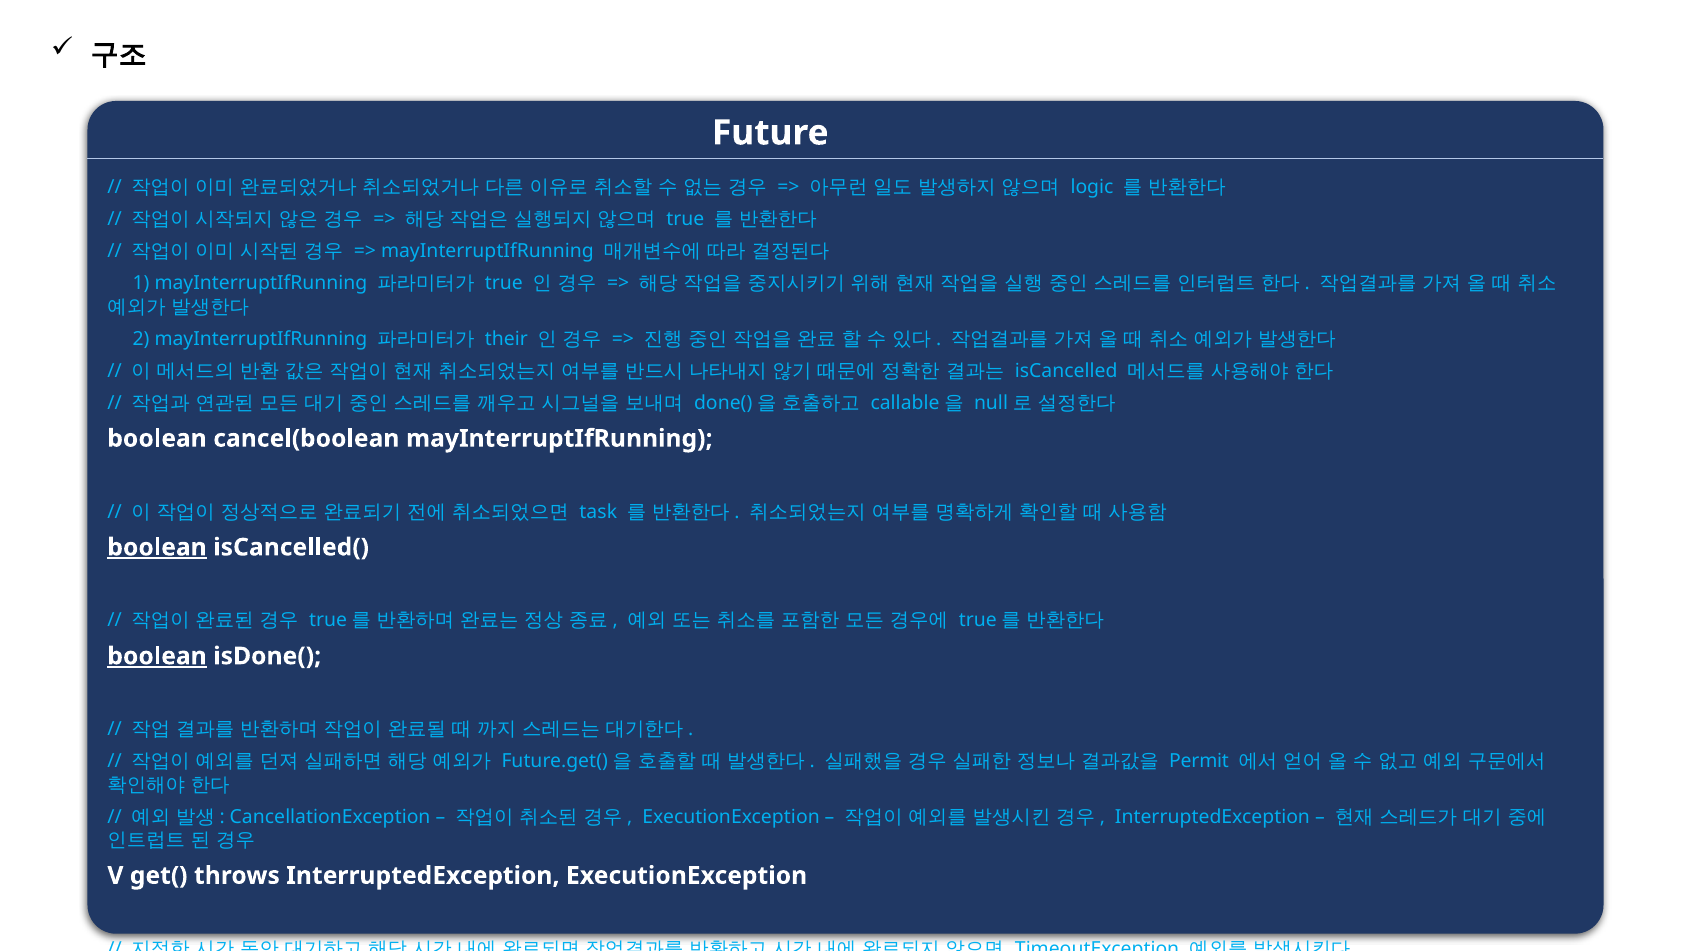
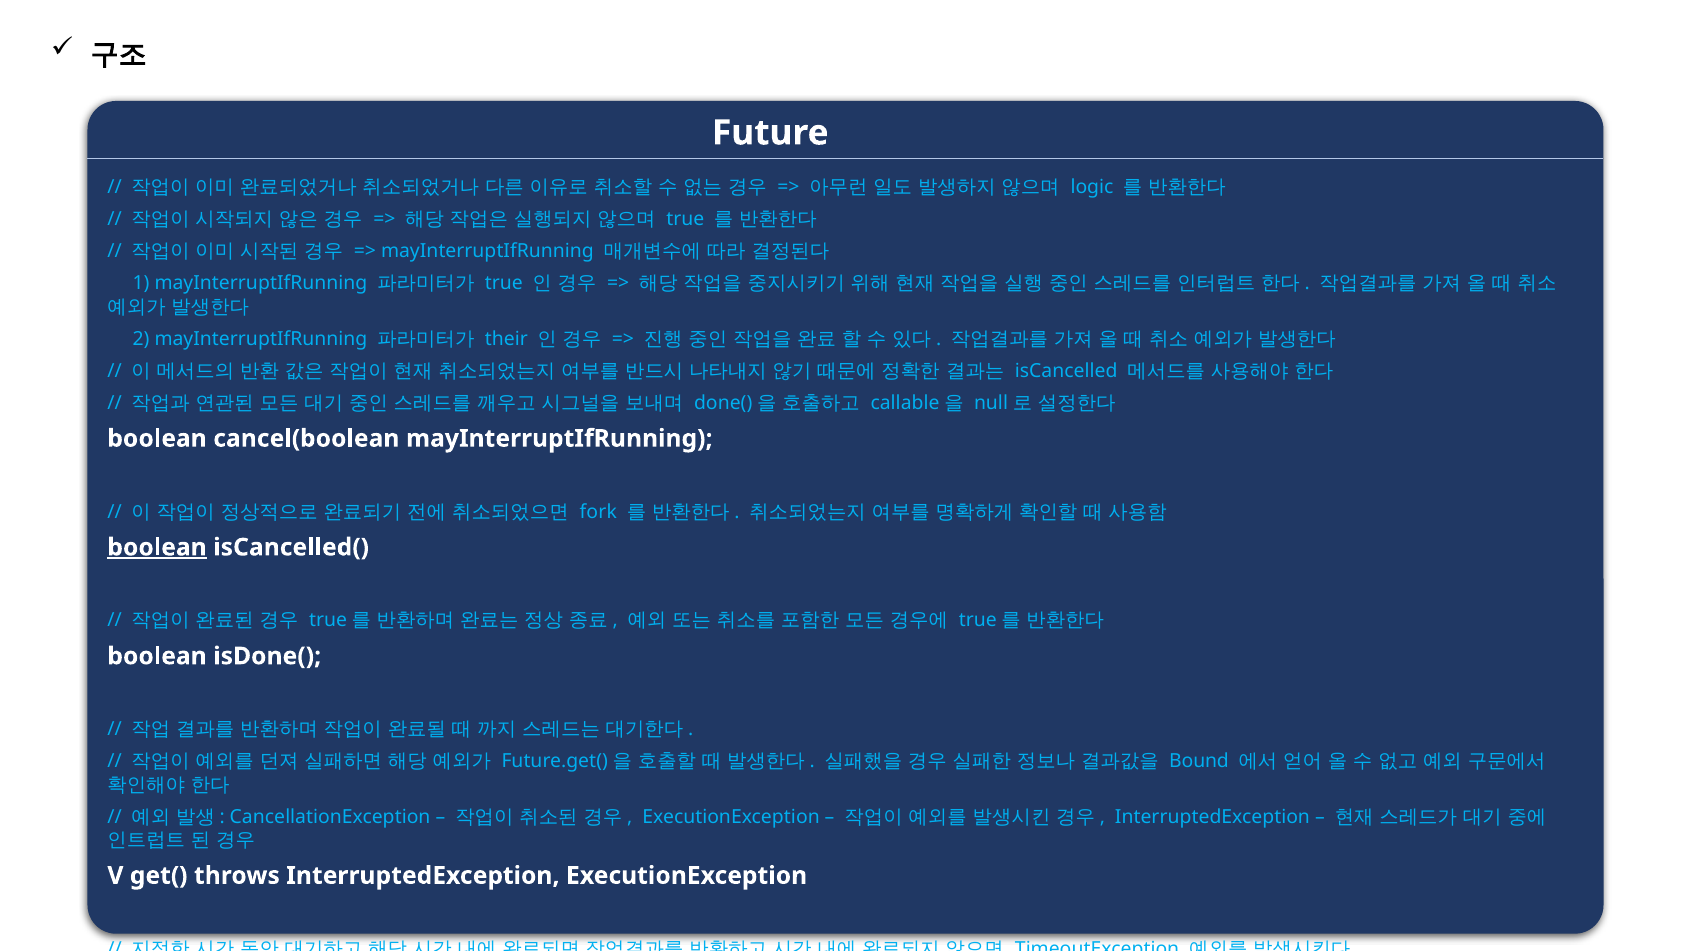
task: task -> fork (598, 512)
boolean underline: present -> none (157, 656)
Permit: Permit -> Bound (1199, 762)
